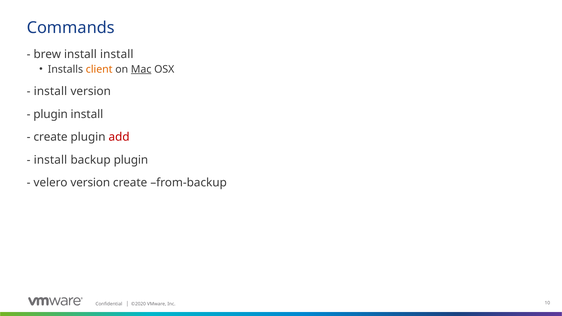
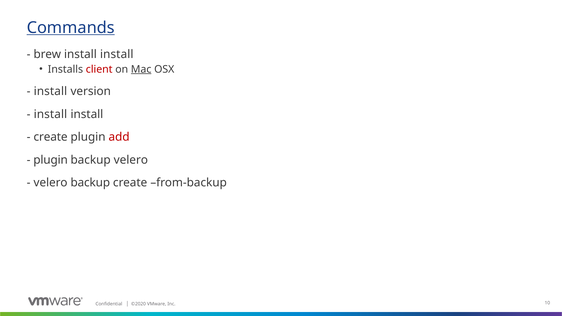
Commands underline: none -> present (71, 28)
client colour: orange -> red (99, 69)
plugin: plugin -> install (50, 114)
install: install -> plugin (51, 160)
backup plugin: plugin -> velero (131, 160)
velero version: version -> backup (90, 183)
